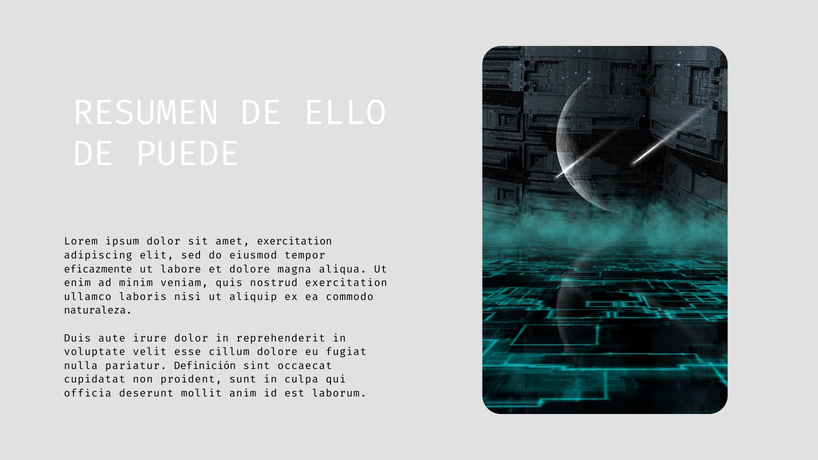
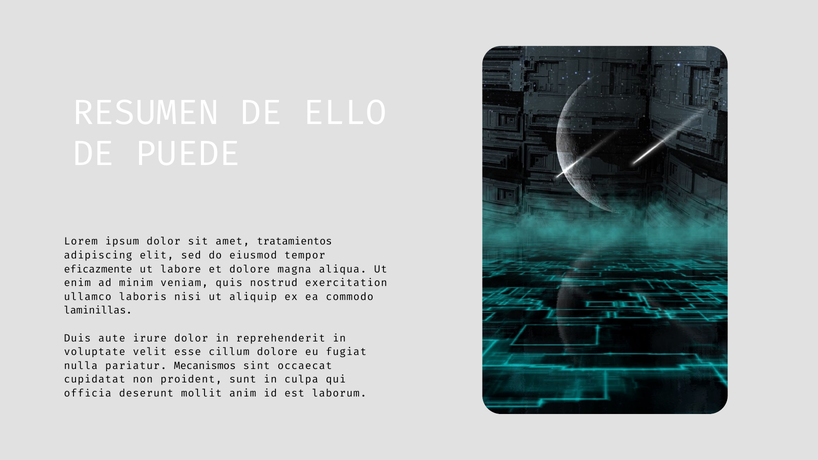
amet exercitation: exercitation -> tratamientos (294, 242)
naturaleza: naturaleza -> laminillas (98, 311)
Definición: Definición -> Mecanismos (205, 366)
